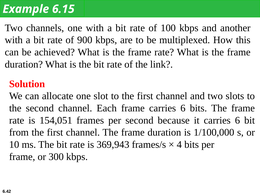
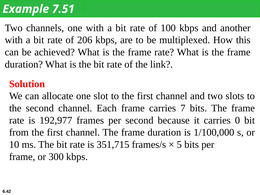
6.15: 6.15 -> 7.51 (63, 9)
900: 900 -> 206 (85, 40)
frame carries 6: 6 -> 7 (183, 108)
154,051: 154,051 -> 192,977 (56, 120)
it carries 6: 6 -> 0 (237, 120)
369,943: 369,943 -> 351,715 (113, 145)
4: 4 -> 5 (179, 145)
